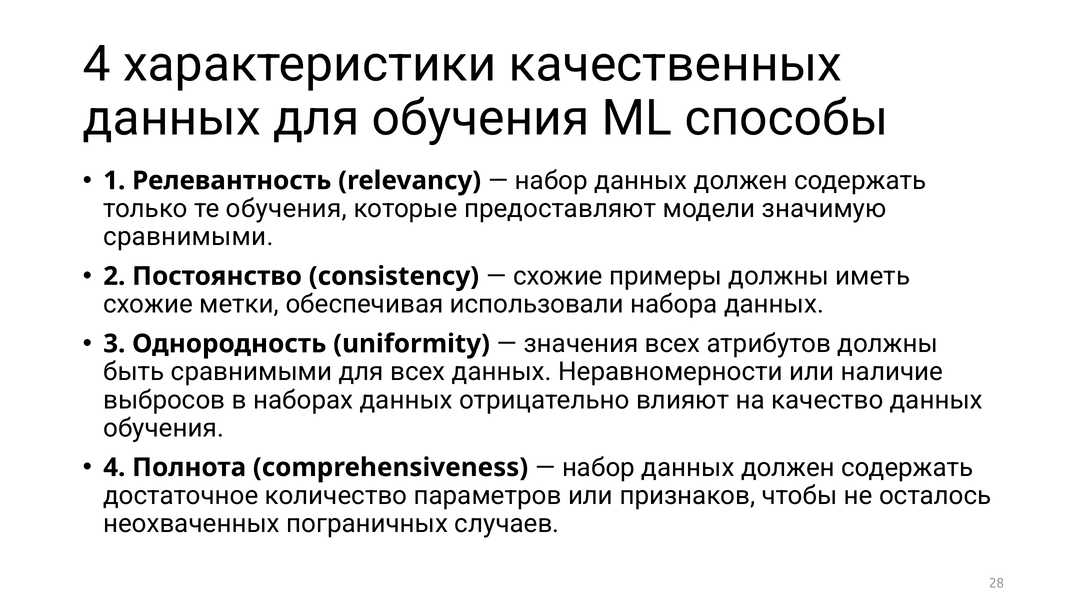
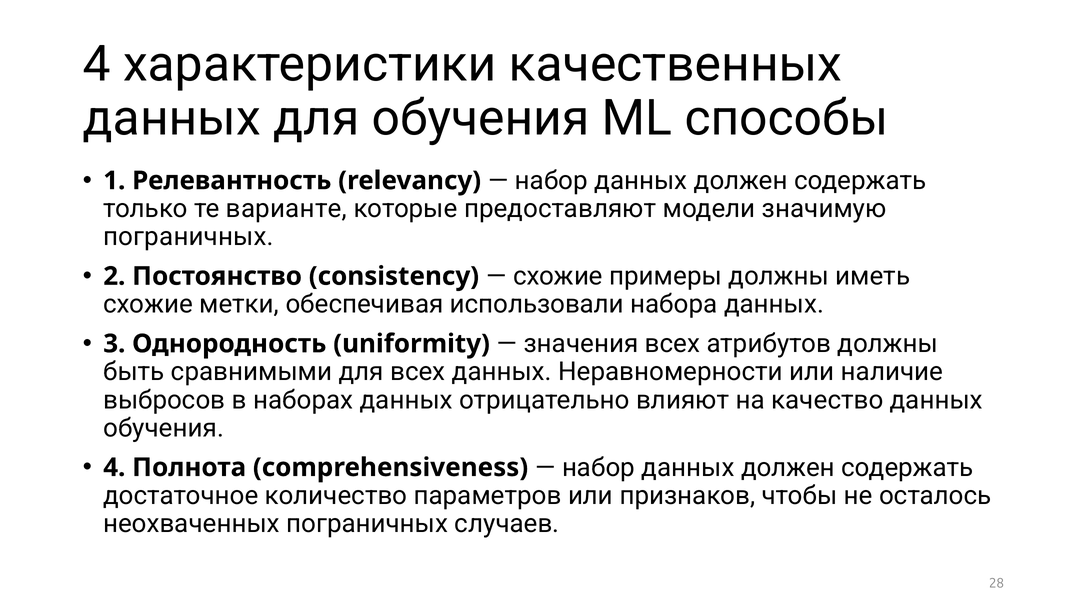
те обучения: обучения -> варианте (286, 209)
сравнимыми: сравнимыми -> пограничных (188, 237)
